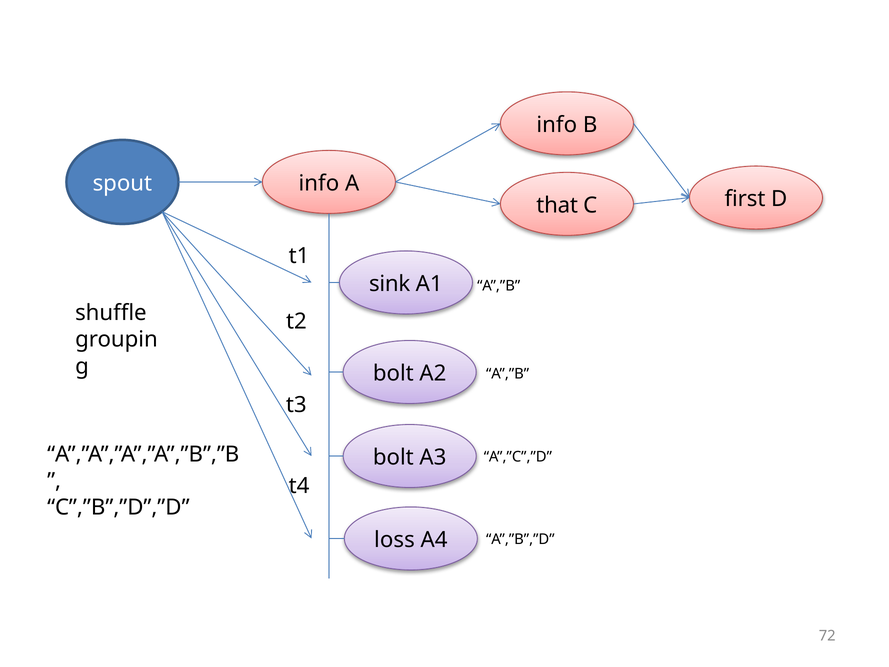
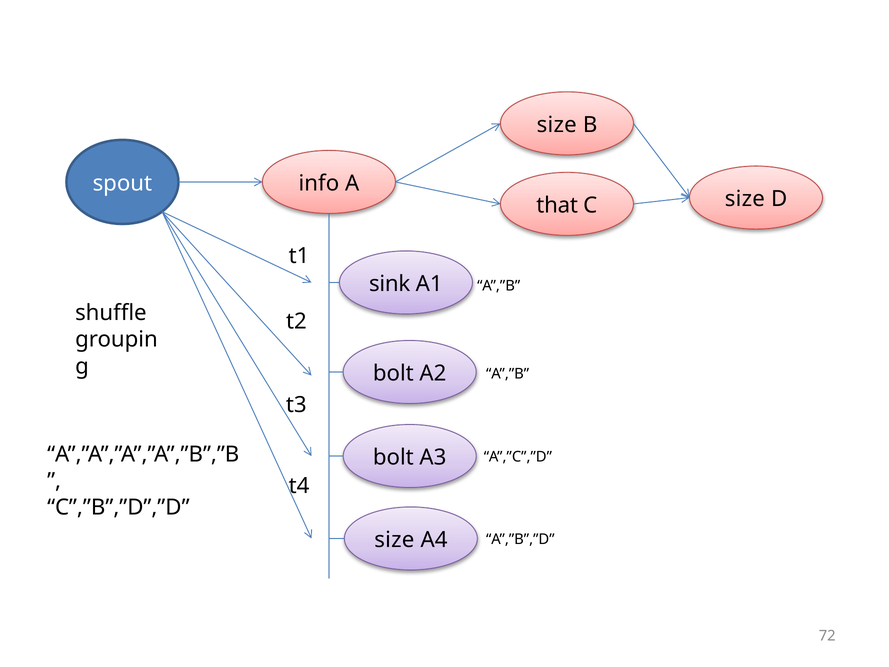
info: info -> size (557, 125)
C first: first -> size (745, 199)
loss: loss -> size (394, 540)
